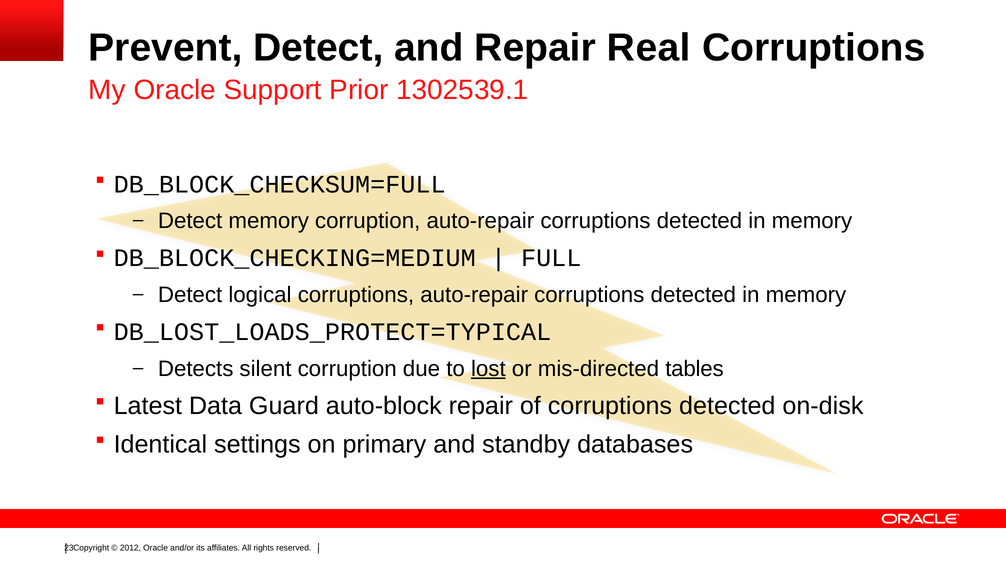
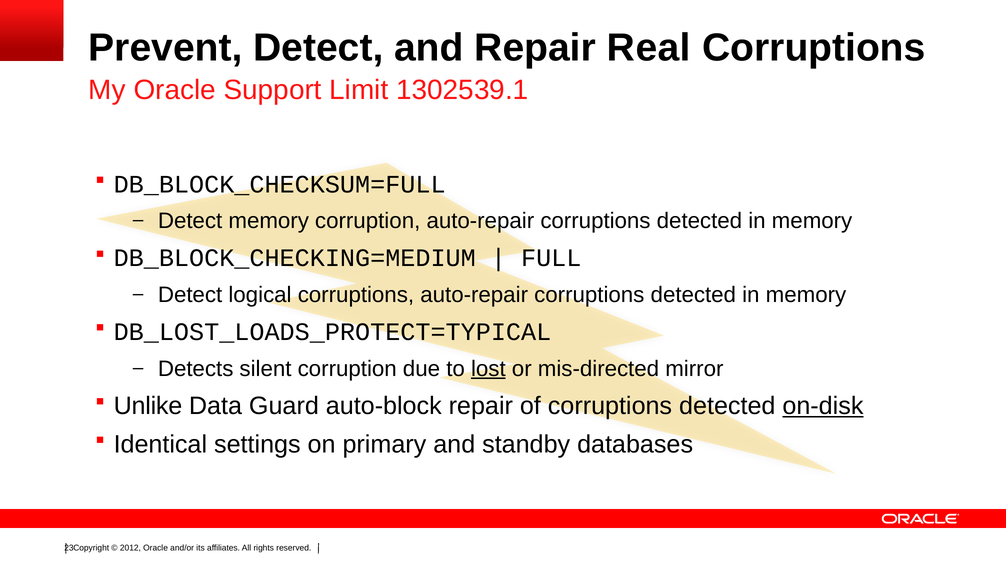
Prior: Prior -> Limit (359, 90)
tables: tables -> mirror (694, 369)
Latest: Latest -> Unlike (148, 406)
on-disk underline: none -> present (823, 406)
